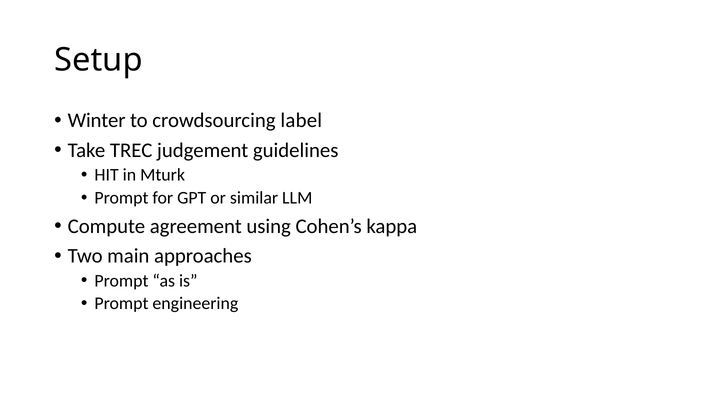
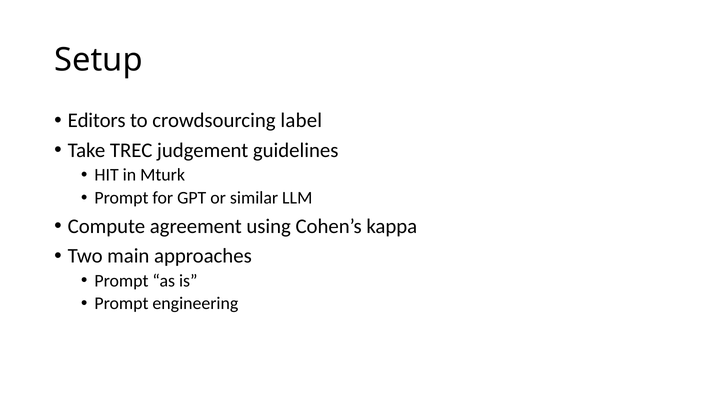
Winter: Winter -> Editors (97, 121)
